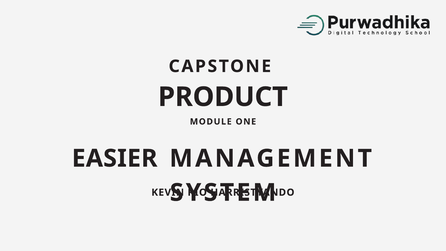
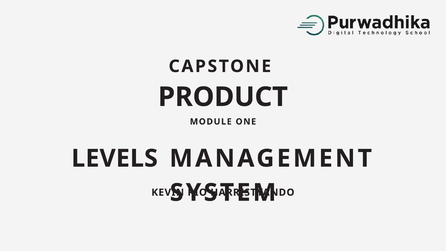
EASIER: EASIER -> LEVELS (115, 158)
